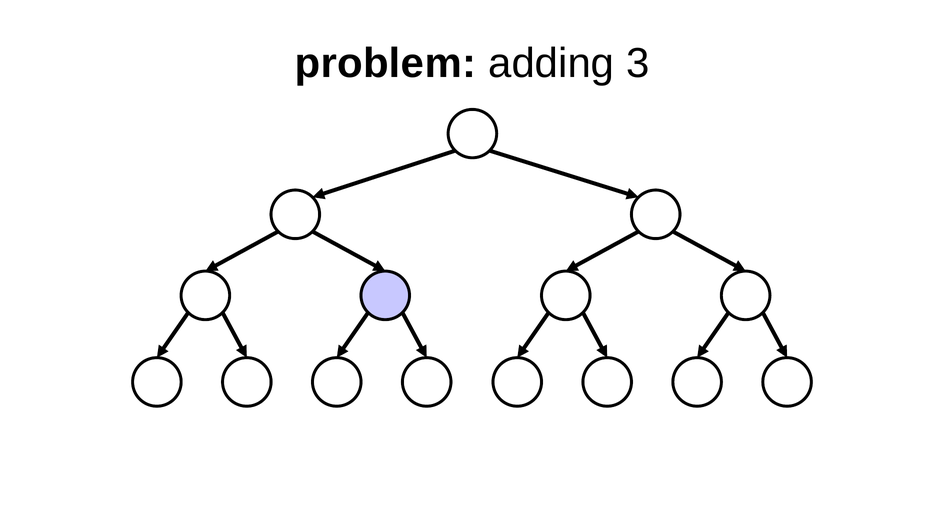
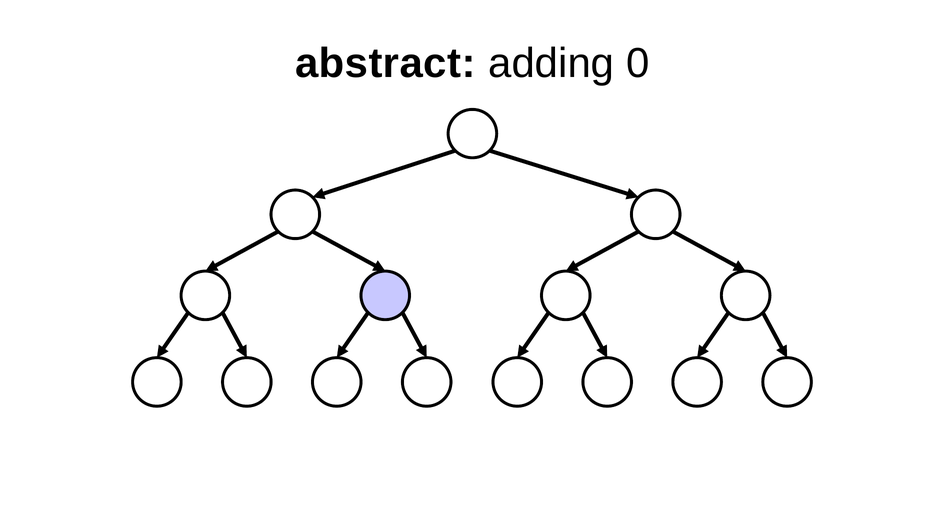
problem: problem -> abstract (385, 64)
adding 3: 3 -> 0 (638, 64)
